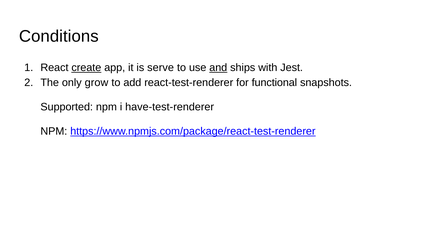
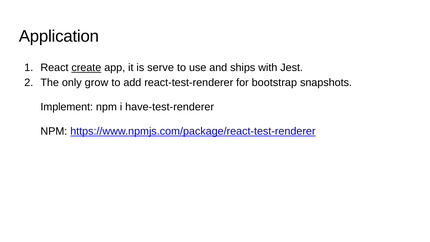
Conditions: Conditions -> Application (59, 36)
and underline: present -> none (218, 68)
functional: functional -> bootstrap (274, 82)
Supported: Supported -> Implement (67, 107)
